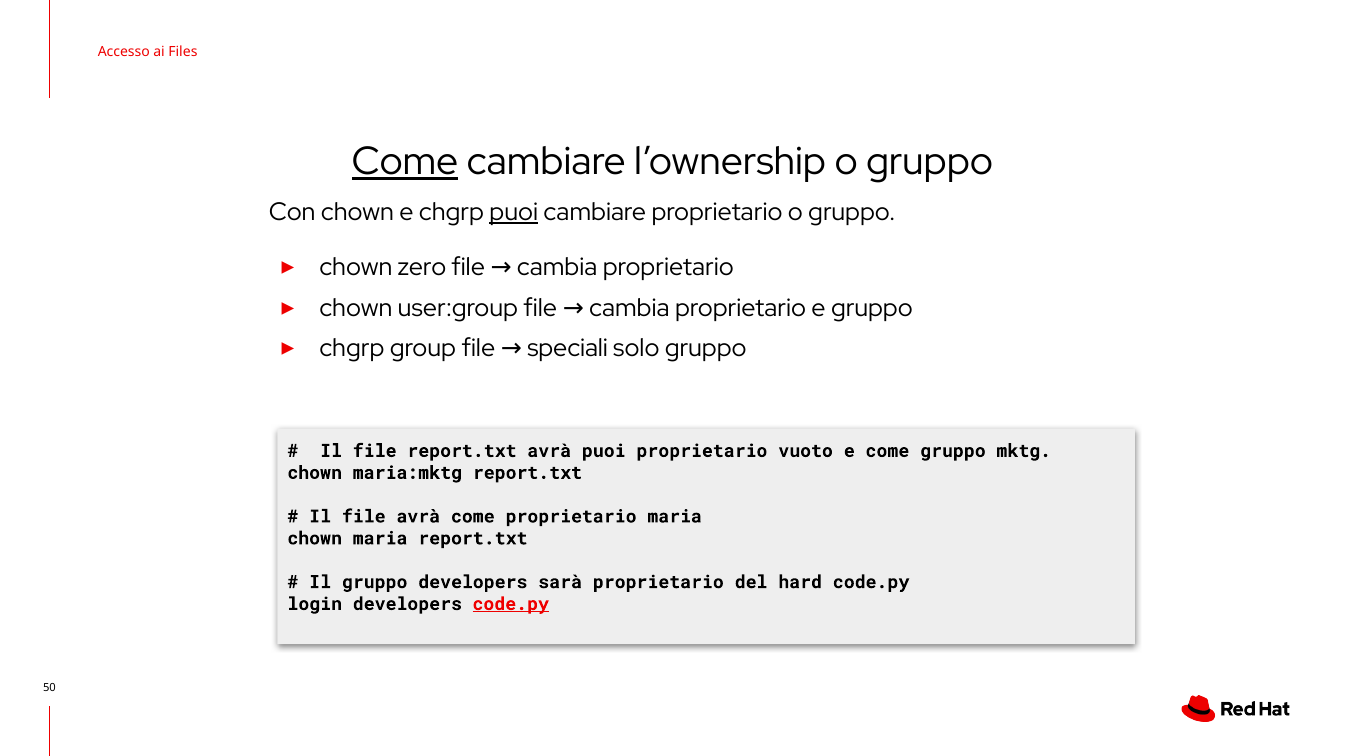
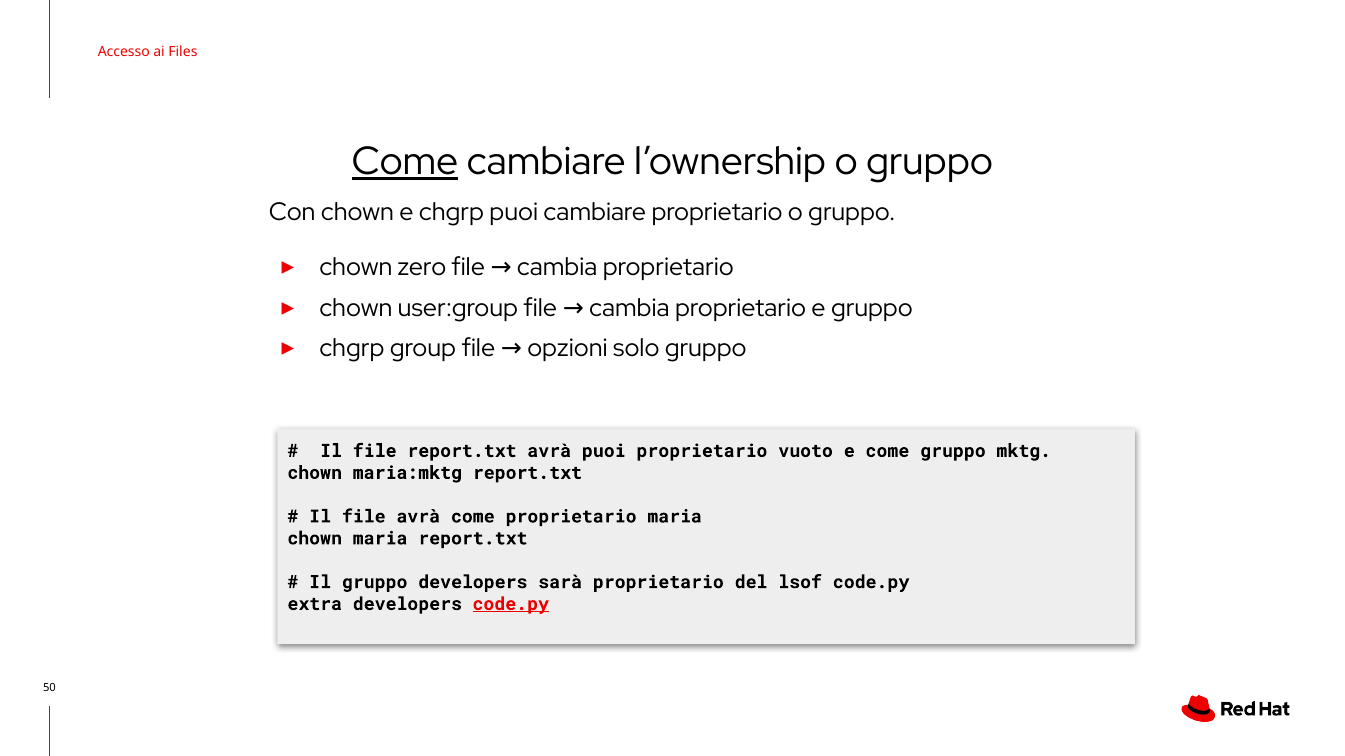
puoi underline: present -> none (514, 212)
speciali: speciali -> opzioni (568, 349)
hard: hard -> lsof (800, 583)
login: login -> extra (315, 604)
